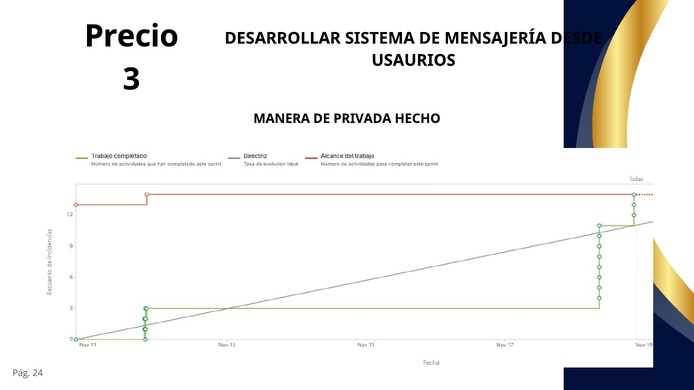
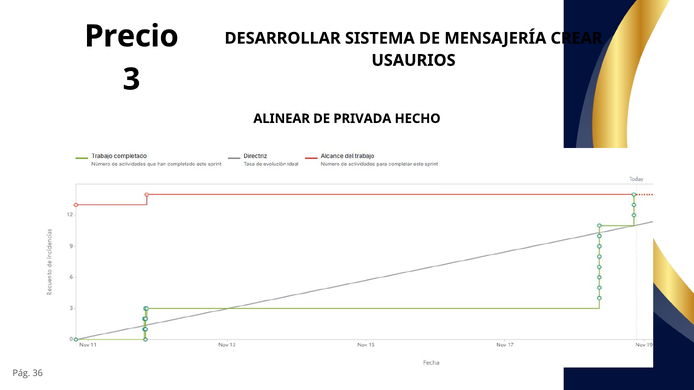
DESDE: DESDE -> CREAR (577, 38)
MANERA: MANERA -> ALINEAR (282, 119)
24: 24 -> 36 (38, 374)
